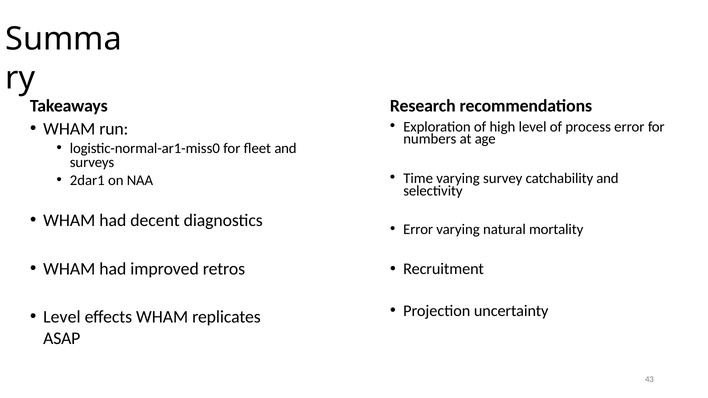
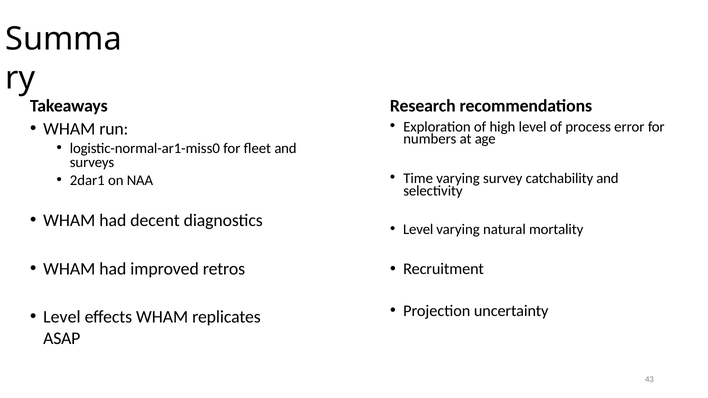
Error: Error -> Level (418, 230)
